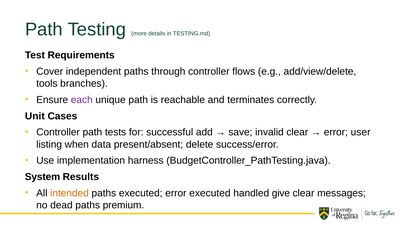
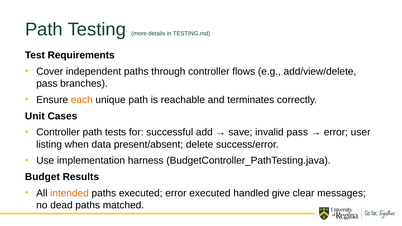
tools: tools -> pass (47, 84)
each colour: purple -> orange (82, 100)
invalid clear: clear -> pass (297, 132)
System: System -> Budget (42, 177)
premium: premium -> matched (123, 205)
